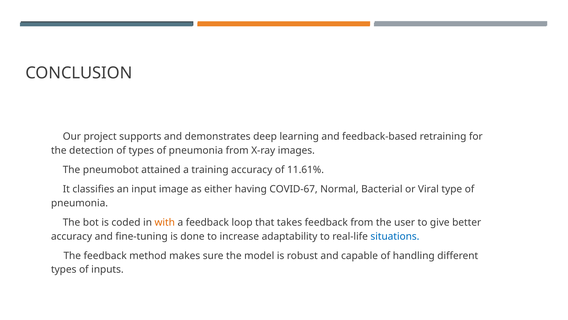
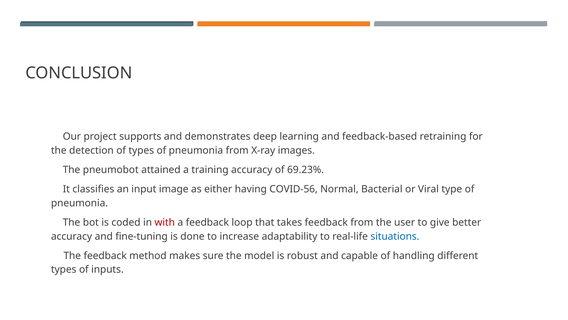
11.61%: 11.61% -> 69.23% (306, 170)
COVID-67: COVID-67 -> COVID-56 (294, 189)
with colour: orange -> red (165, 222)
